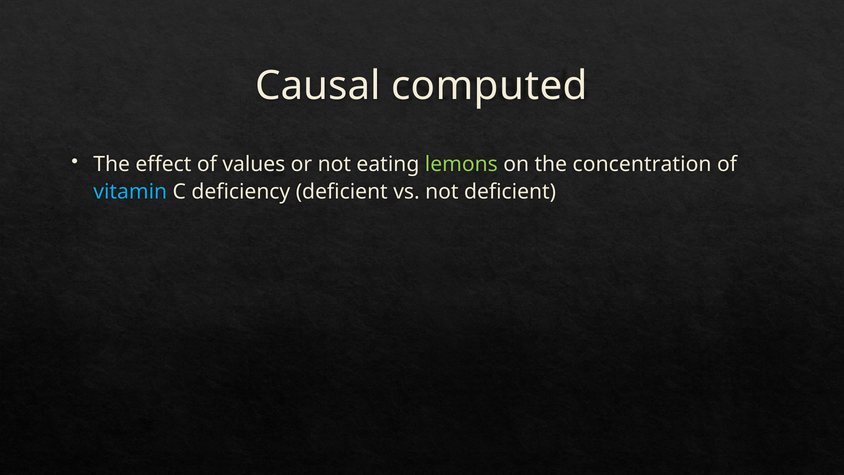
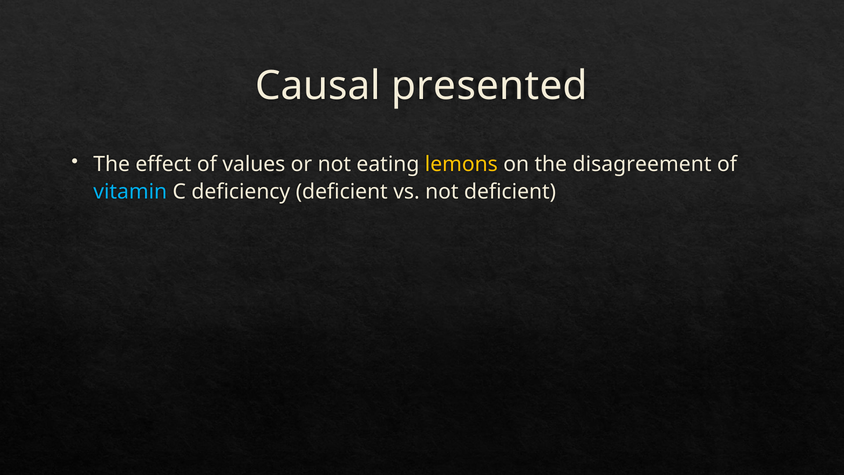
computed: computed -> presented (489, 86)
lemons colour: light green -> yellow (461, 164)
concentration: concentration -> disagreement (642, 164)
